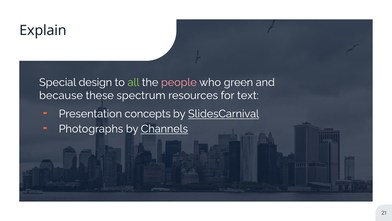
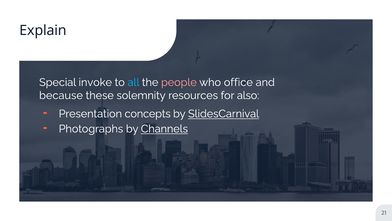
design: design -> invoke (95, 82)
all colour: light green -> light blue (134, 82)
green: green -> office (238, 82)
spectrum: spectrum -> solemnity (141, 95)
text: text -> also (248, 95)
